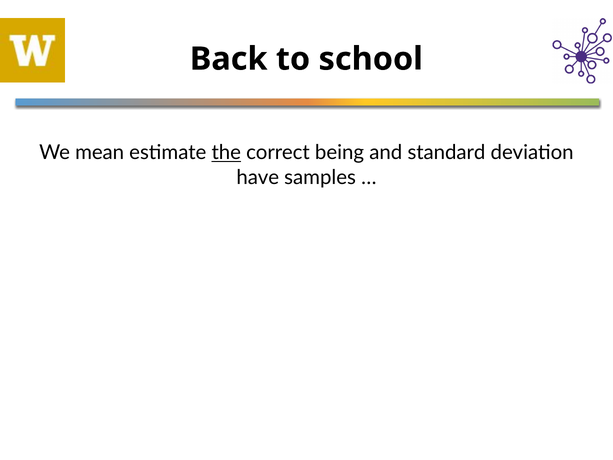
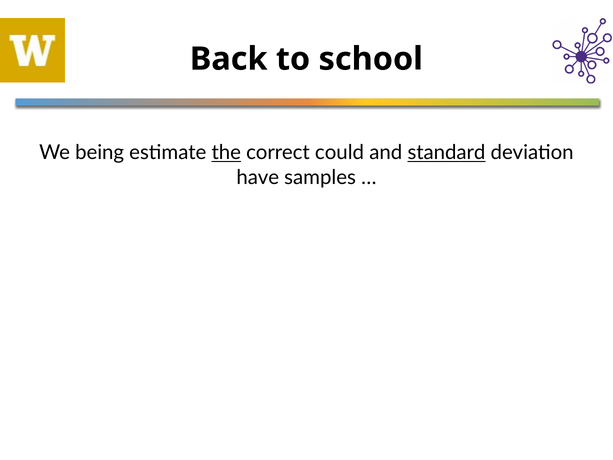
mean: mean -> being (100, 153)
being: being -> could (340, 153)
standard underline: none -> present (446, 153)
